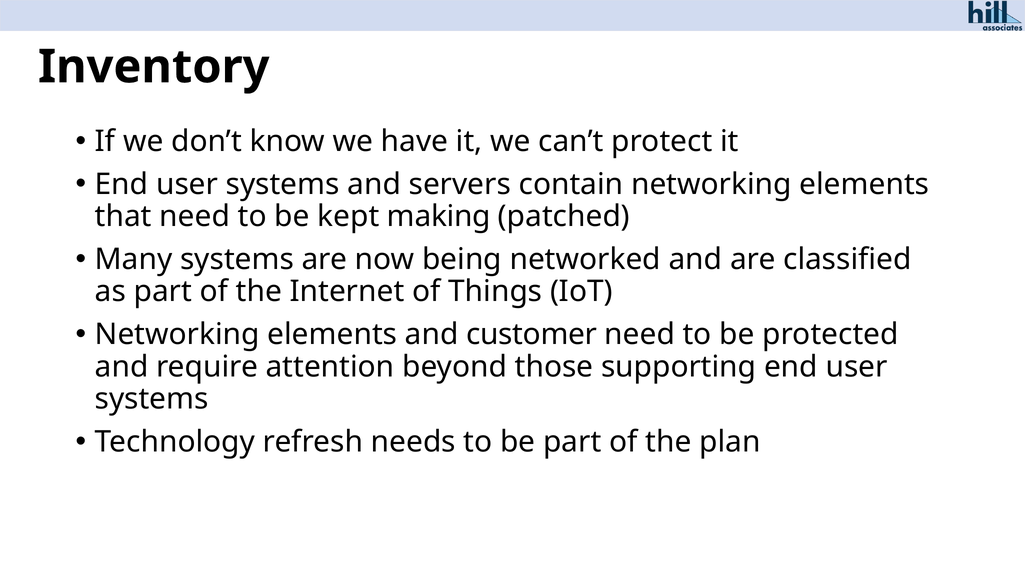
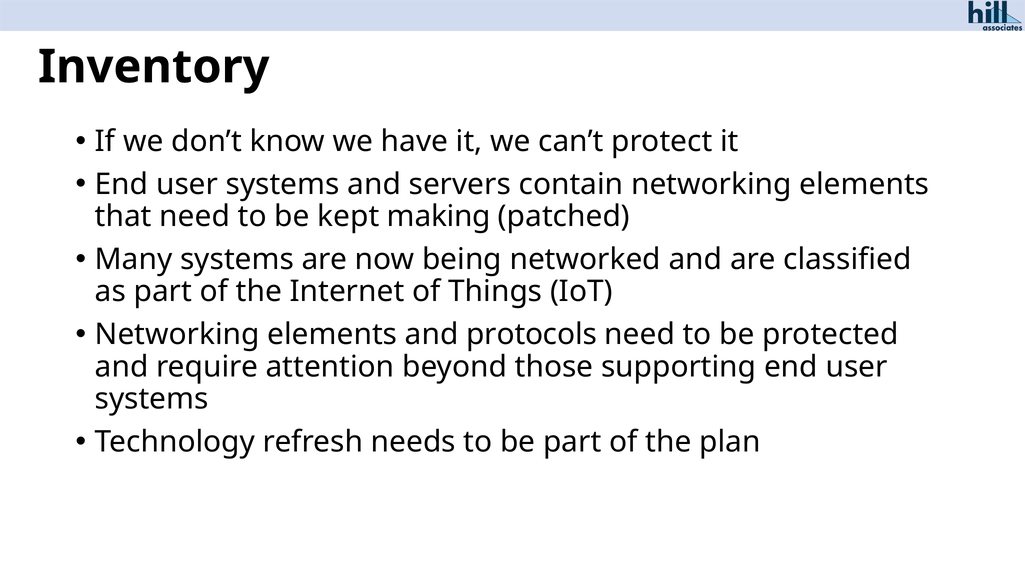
customer: customer -> protocols (532, 335)
